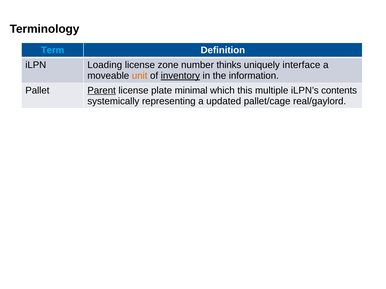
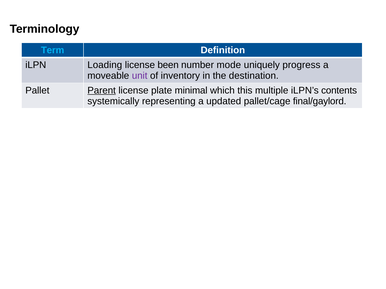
zone: zone -> been (168, 65)
thinks: thinks -> mode (229, 65)
interface: interface -> progress (301, 65)
unit colour: orange -> purple (140, 76)
inventory underline: present -> none (180, 76)
information: information -> destination (254, 76)
real/gaylord: real/gaylord -> final/gaylord (320, 101)
